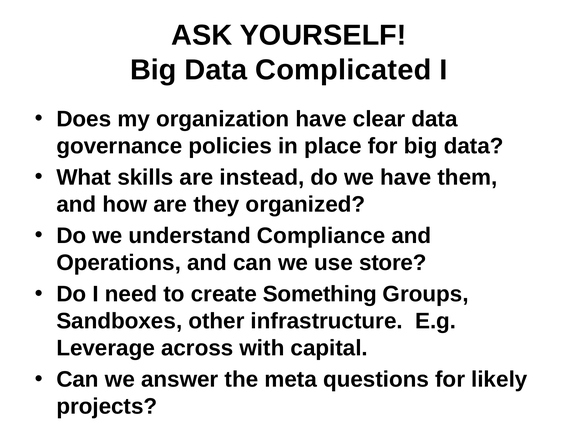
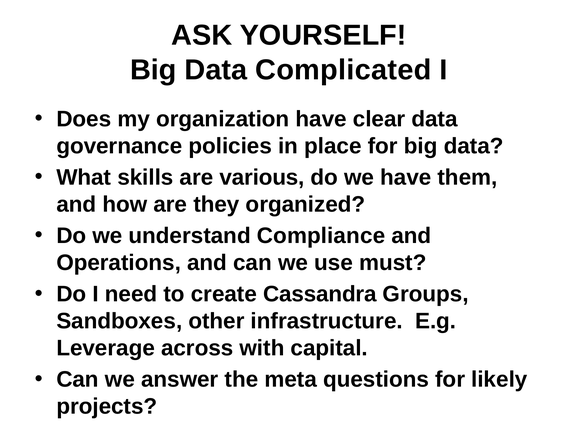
instead: instead -> various (262, 178)
store: store -> must (393, 263)
Something: Something -> Cassandra (320, 295)
